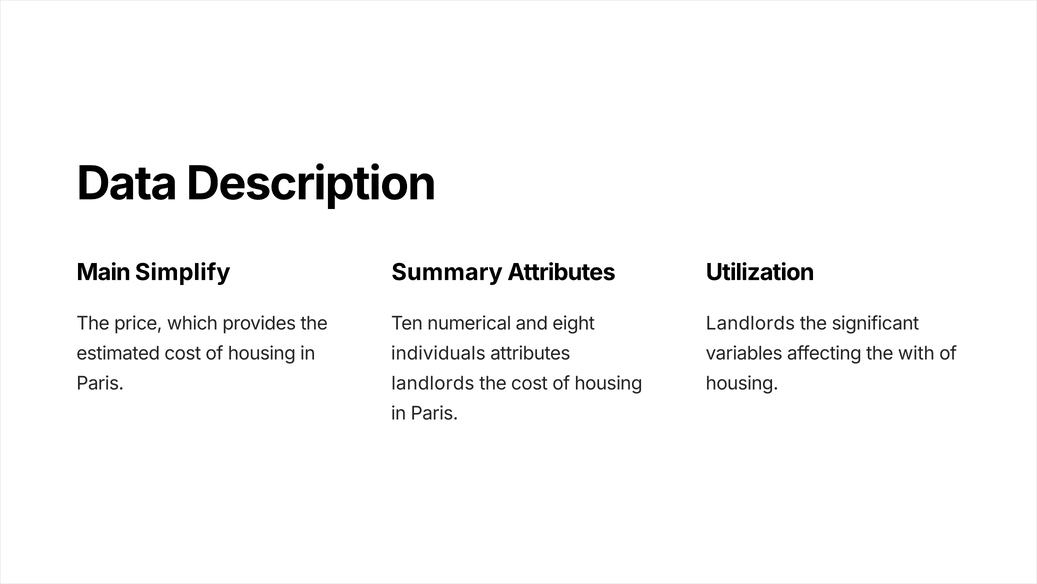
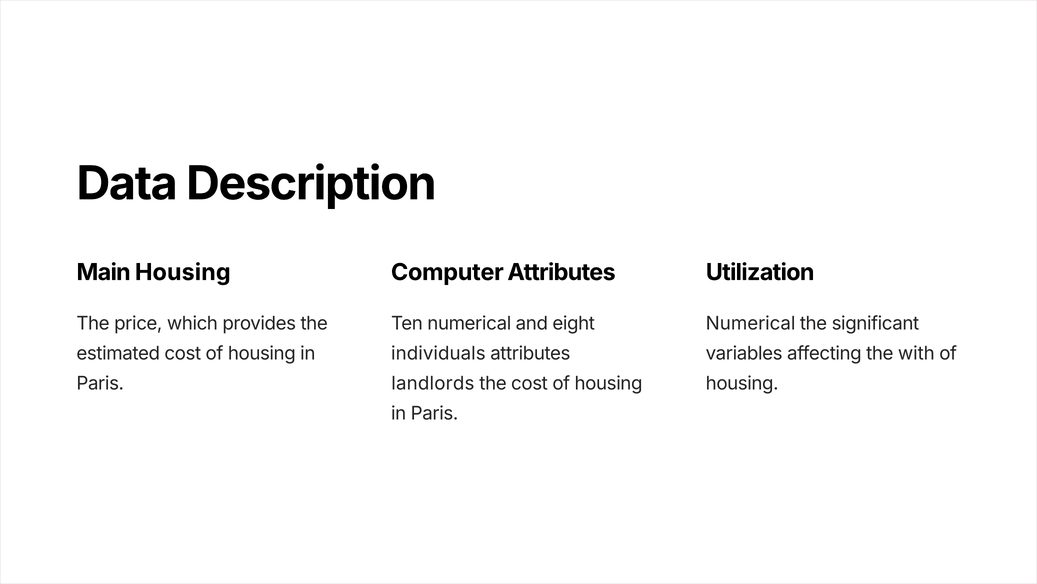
Main Simplify: Simplify -> Housing (183, 272)
Summary: Summary -> Computer (447, 272)
Landlords: Landlords -> Numerical (751, 323)
